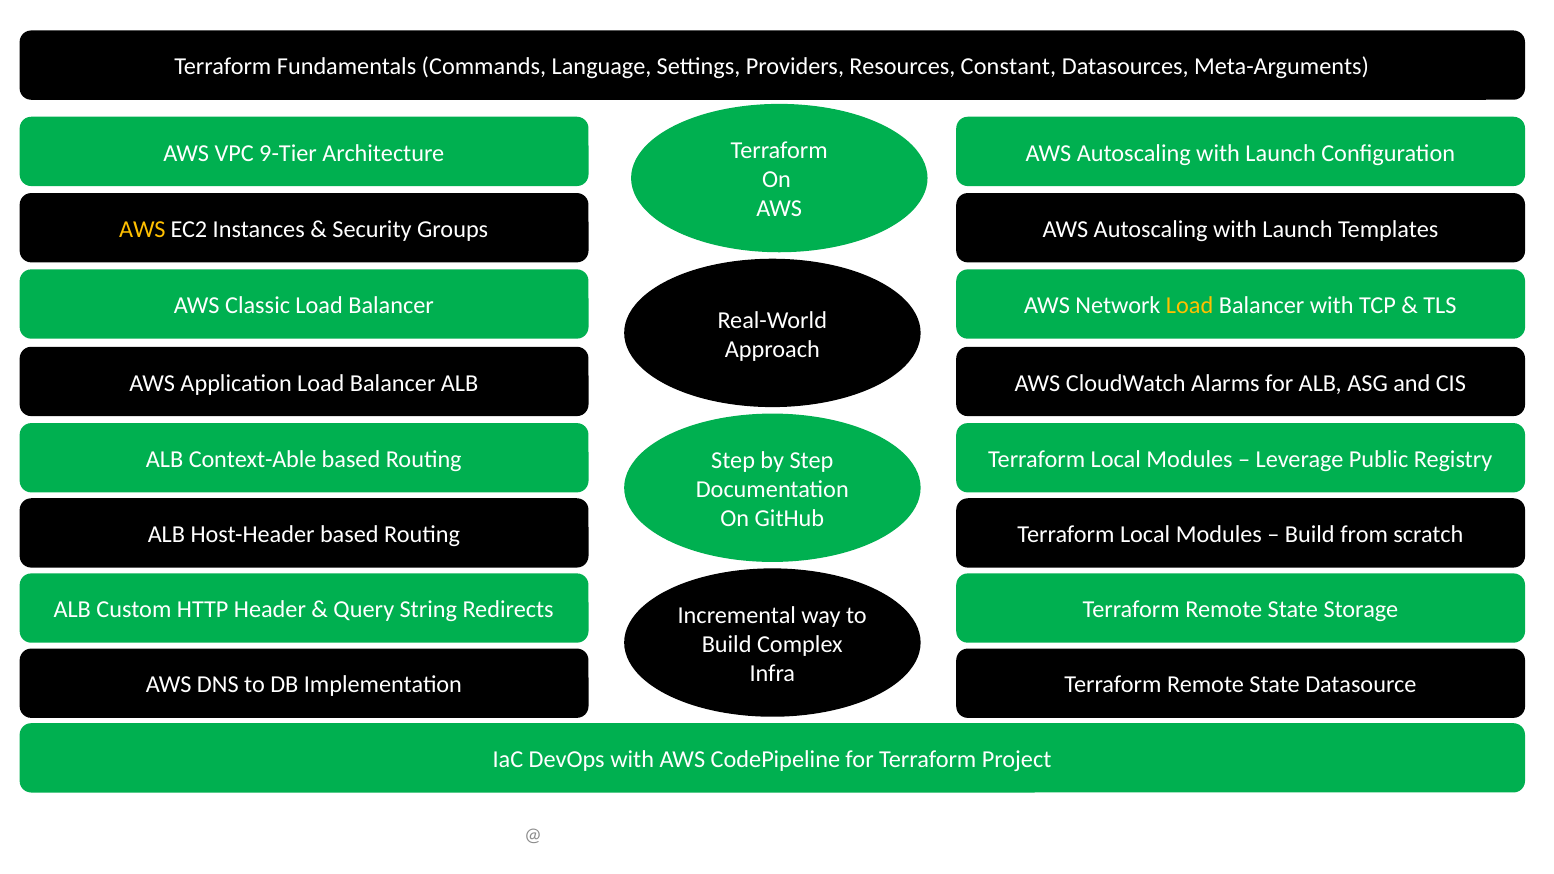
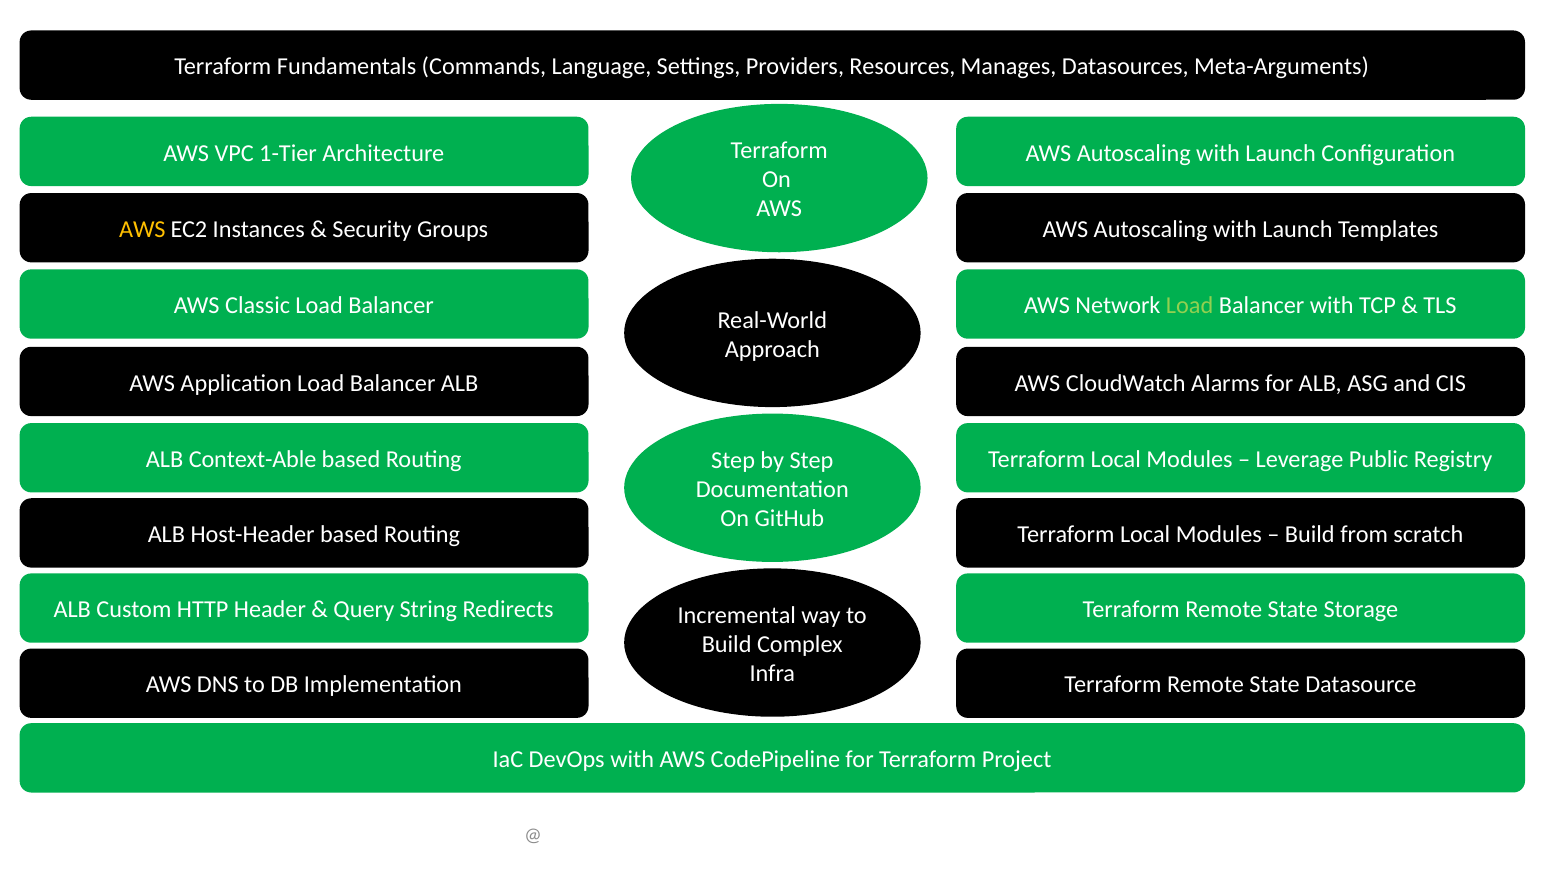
Constant: Constant -> Manages (1009, 67)
9-Tier: 9-Tier -> 1-Tier (288, 153)
Load colour: yellow -> light green (1190, 306)
